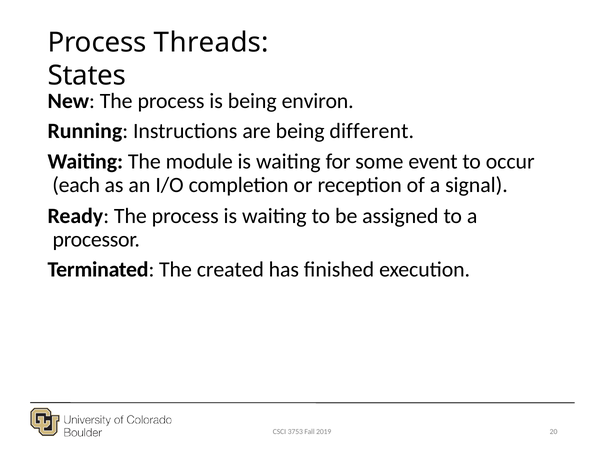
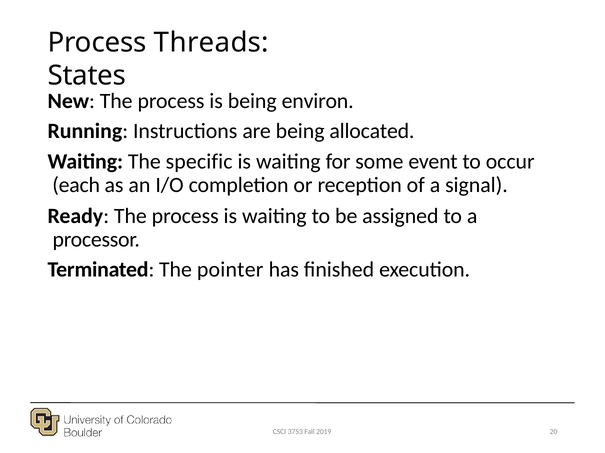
different: different -> allocated (372, 131)
module: module -> specific (199, 162)
created: created -> pointer (230, 270)
